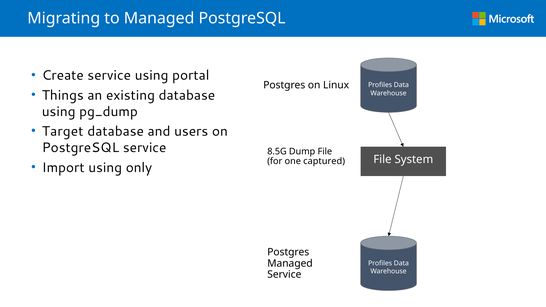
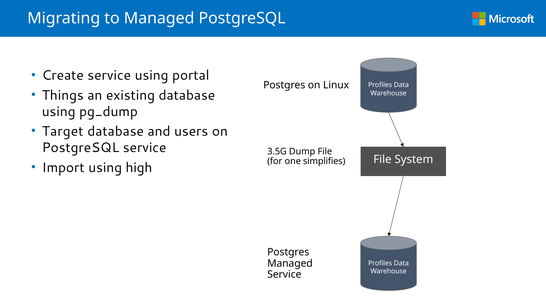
8.5G: 8.5G -> 3.5G (277, 152)
captured: captured -> simplifies (324, 161)
only: only -> high (139, 168)
